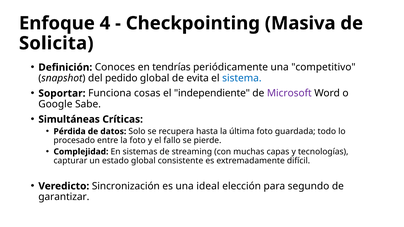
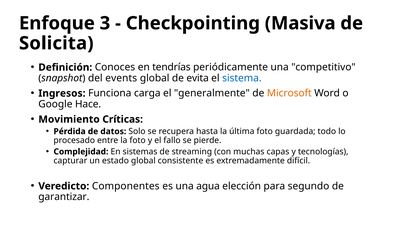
4: 4 -> 3 (105, 23)
pedido: pedido -> events (121, 78)
Soportar: Soportar -> Ingresos (62, 93)
cosas: cosas -> carga (147, 93)
independiente: independiente -> generalmente (212, 93)
Microsoft colour: purple -> orange (289, 93)
Sabe: Sabe -> Hace (88, 104)
Simultáneas: Simultáneas -> Movimiento (69, 119)
Sincronización: Sincronización -> Componentes (126, 186)
ideal: ideal -> agua (208, 186)
